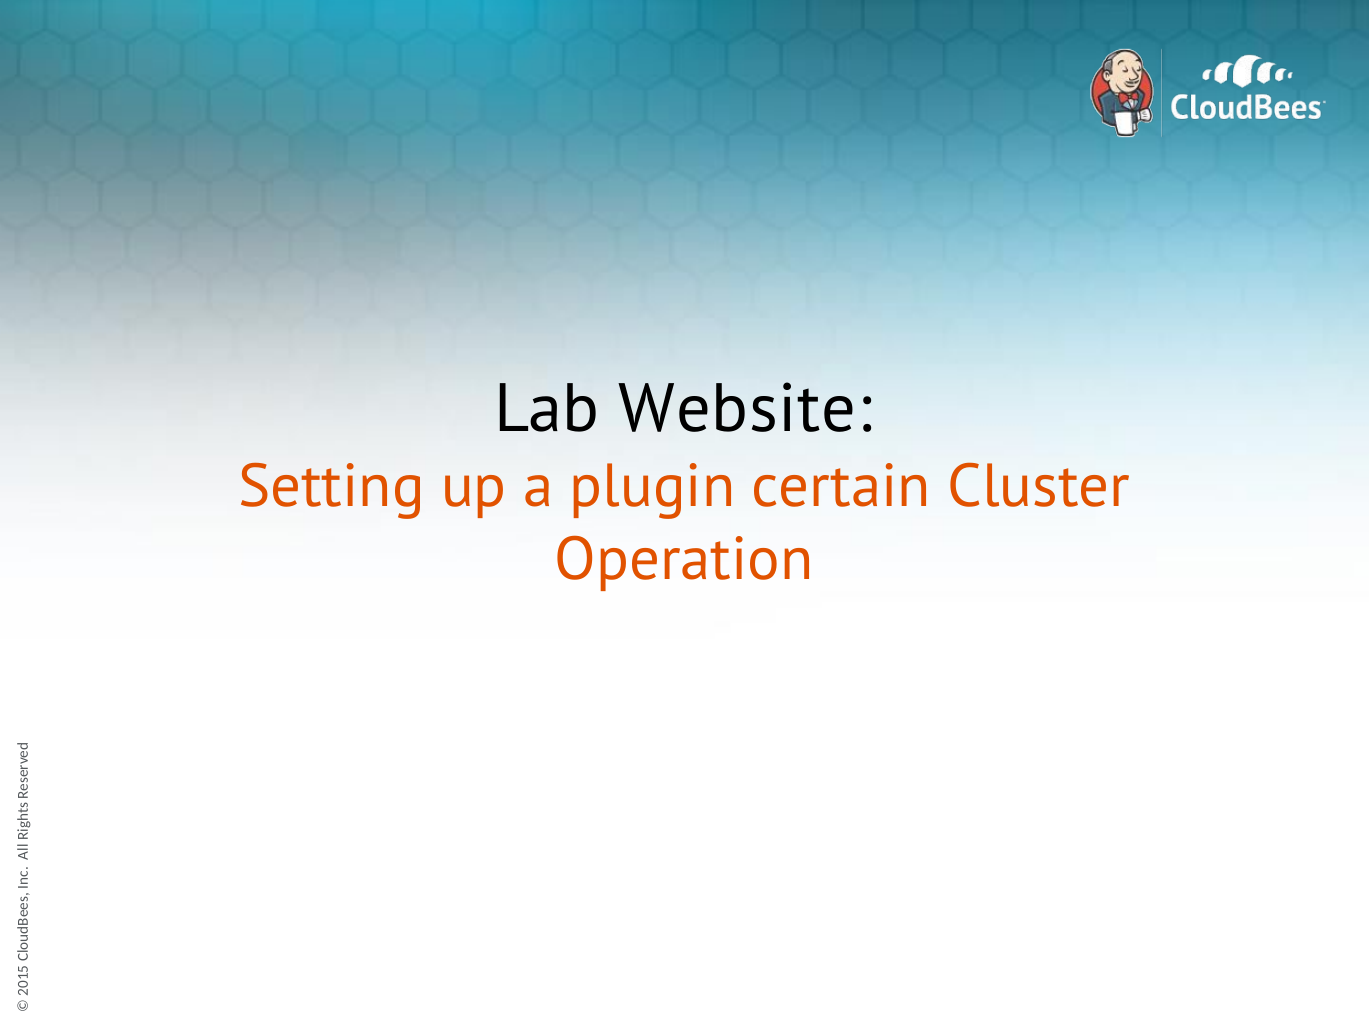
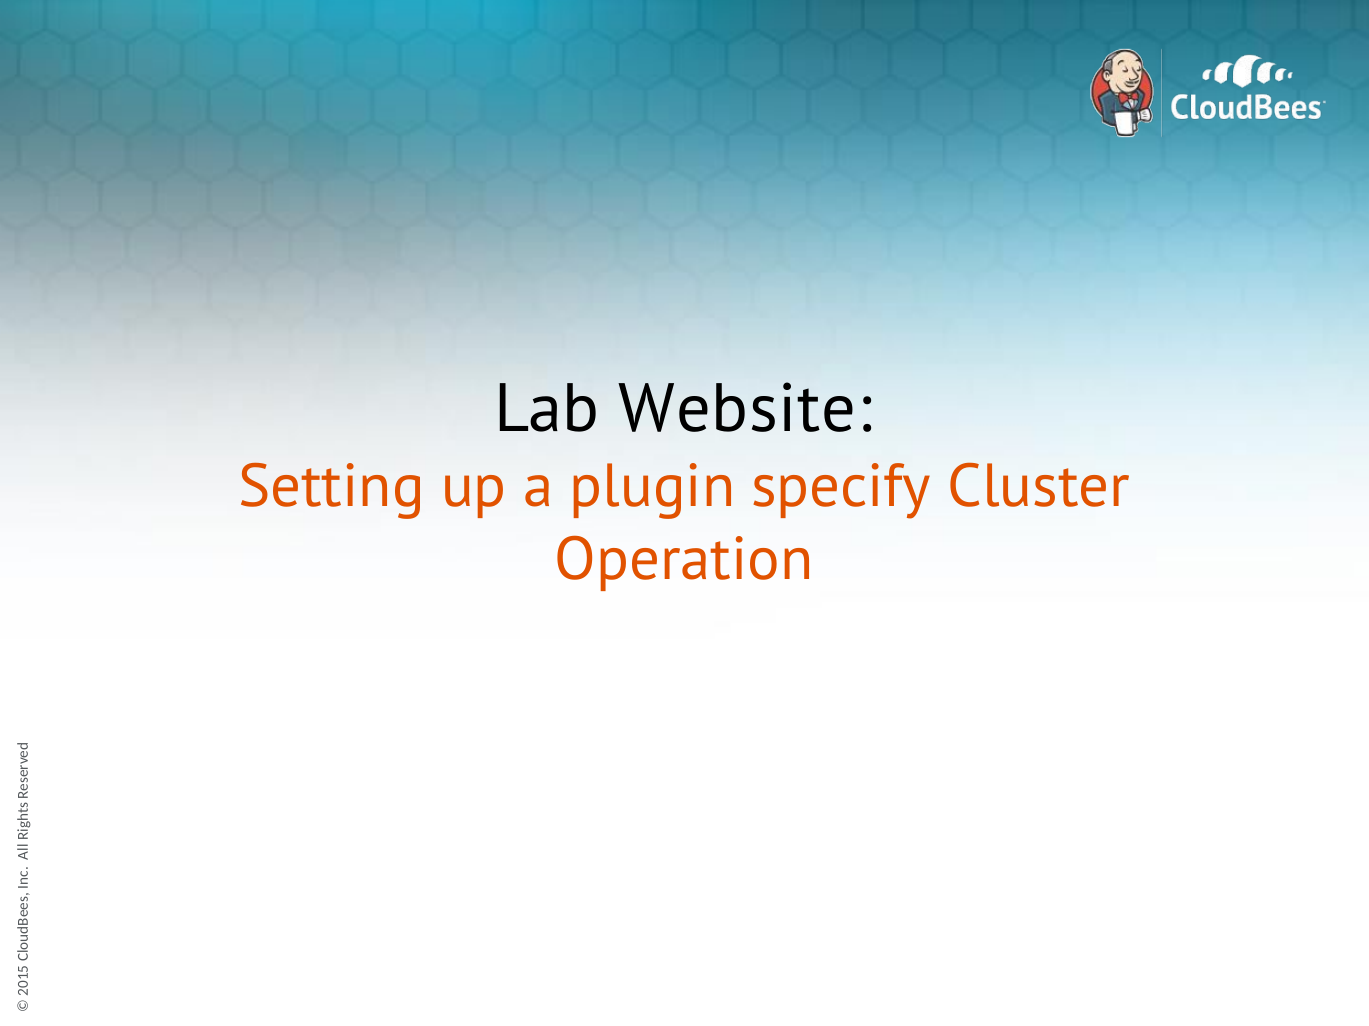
certain: certain -> specify (841, 486)
